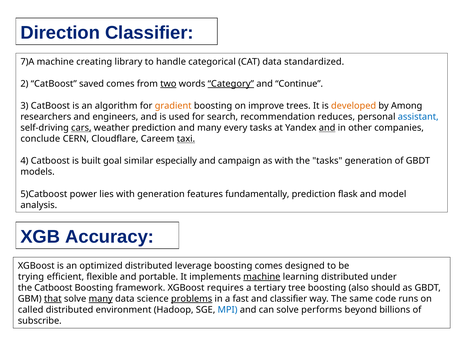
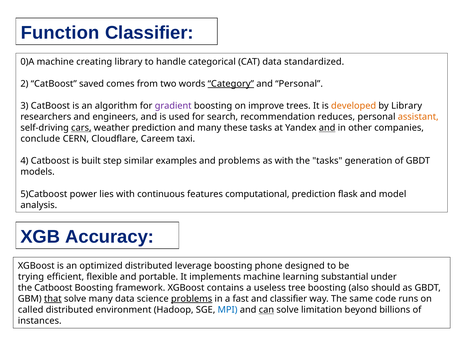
Direction: Direction -> Function (60, 33)
7)A: 7)A -> 0)A (27, 62)
two underline: present -> none (168, 84)
and Continue: Continue -> Personal (299, 84)
gradient colour: orange -> purple (173, 106)
by Among: Among -> Library (407, 106)
assistant colour: blue -> orange (418, 117)
every: every -> these (236, 128)
taxi underline: present -> none (186, 139)
goal: goal -> step (112, 161)
especially: especially -> examples (176, 161)
and campaign: campaign -> problems (239, 161)
with generation: generation -> continuous (161, 194)
fundamentally: fundamentally -> computational (257, 194)
boosting comes: comes -> phone (269, 266)
machine underline: present -> none (262, 277)
learning distributed: distributed -> substantial (345, 277)
requires: requires -> contains (225, 288)
tertiary: tertiary -> useless (270, 288)
many underline: present -> none (101, 299)
can underline: none -> present (266, 311)
performs: performs -> limitation (322, 311)
subscribe: subscribe -> instances (40, 322)
